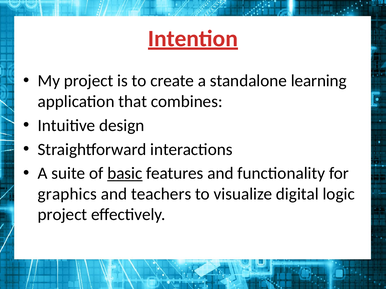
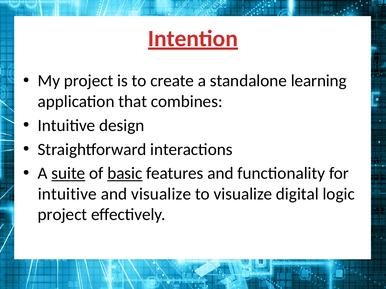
suite underline: none -> present (68, 174)
graphics: graphics -> intuitive (67, 194)
and teachers: teachers -> visualize (161, 194)
